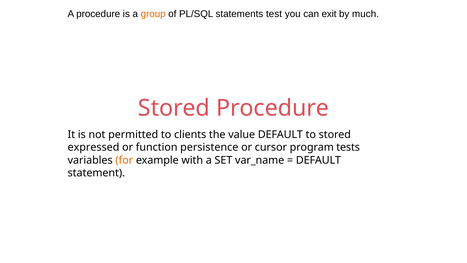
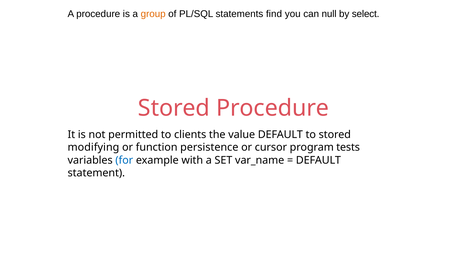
test: test -> find (274, 14)
exit: exit -> null (329, 14)
much: much -> select (366, 14)
expressed: expressed -> modifying (93, 147)
for colour: orange -> blue (124, 160)
